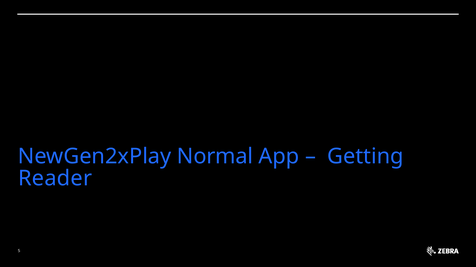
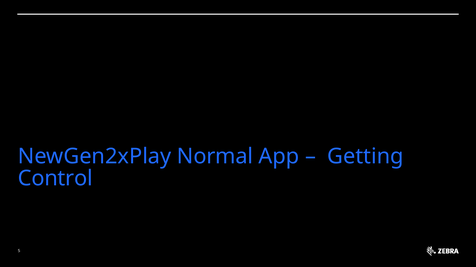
Reader: Reader -> Control (55, 179)
